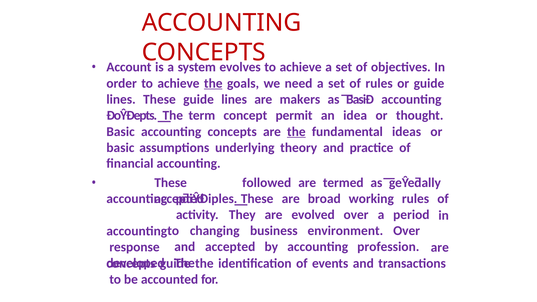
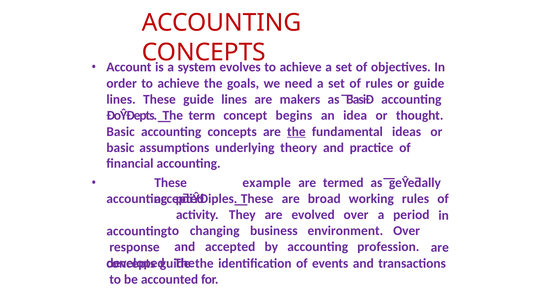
the underline: present -> none (213, 83)
permit: permit -> begins (294, 116)
followed: followed -> example (267, 183)
